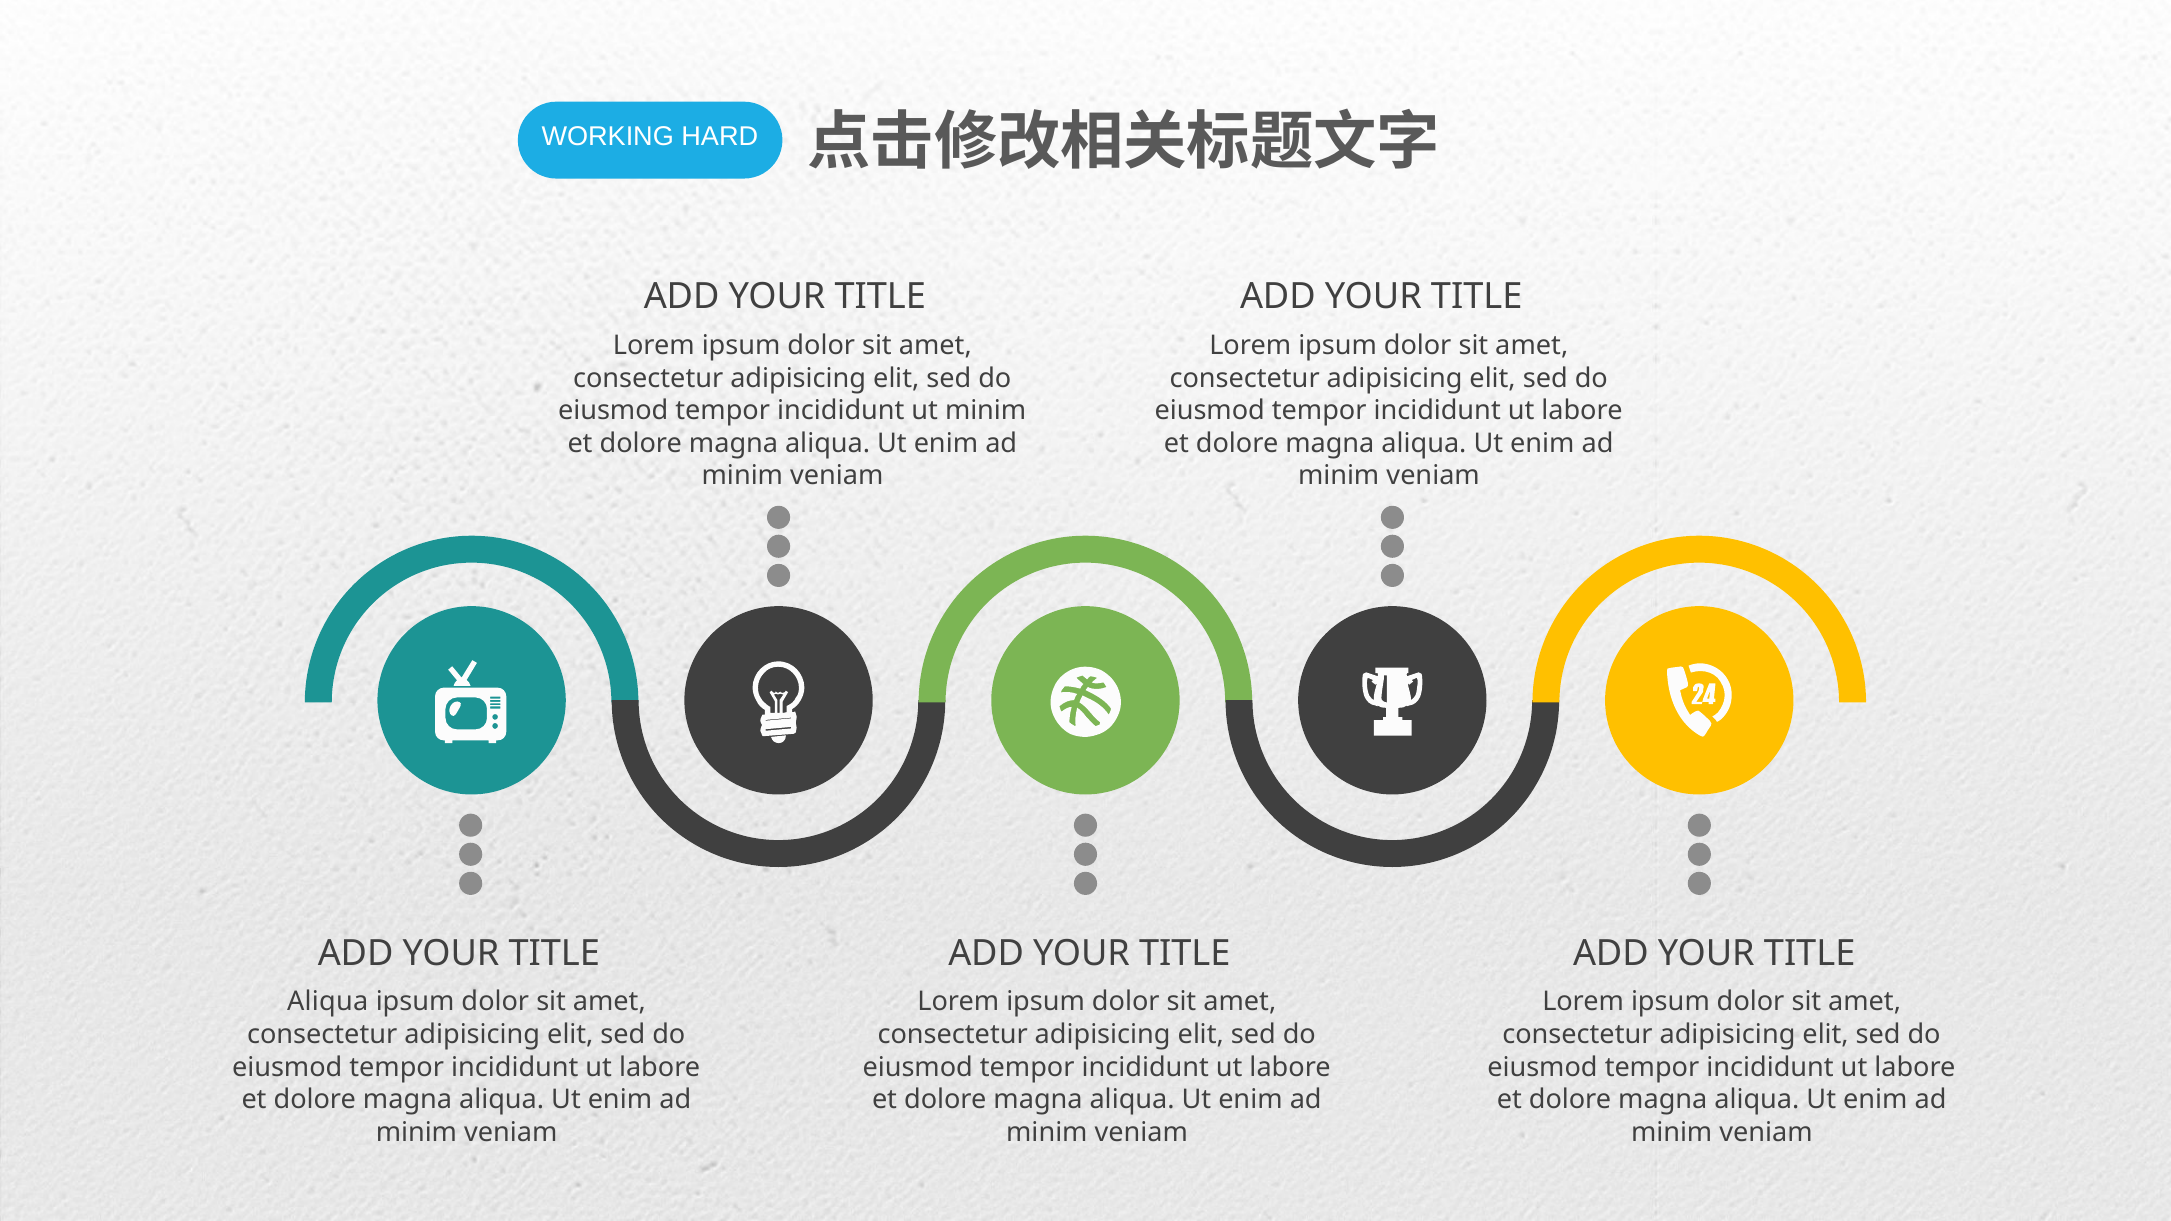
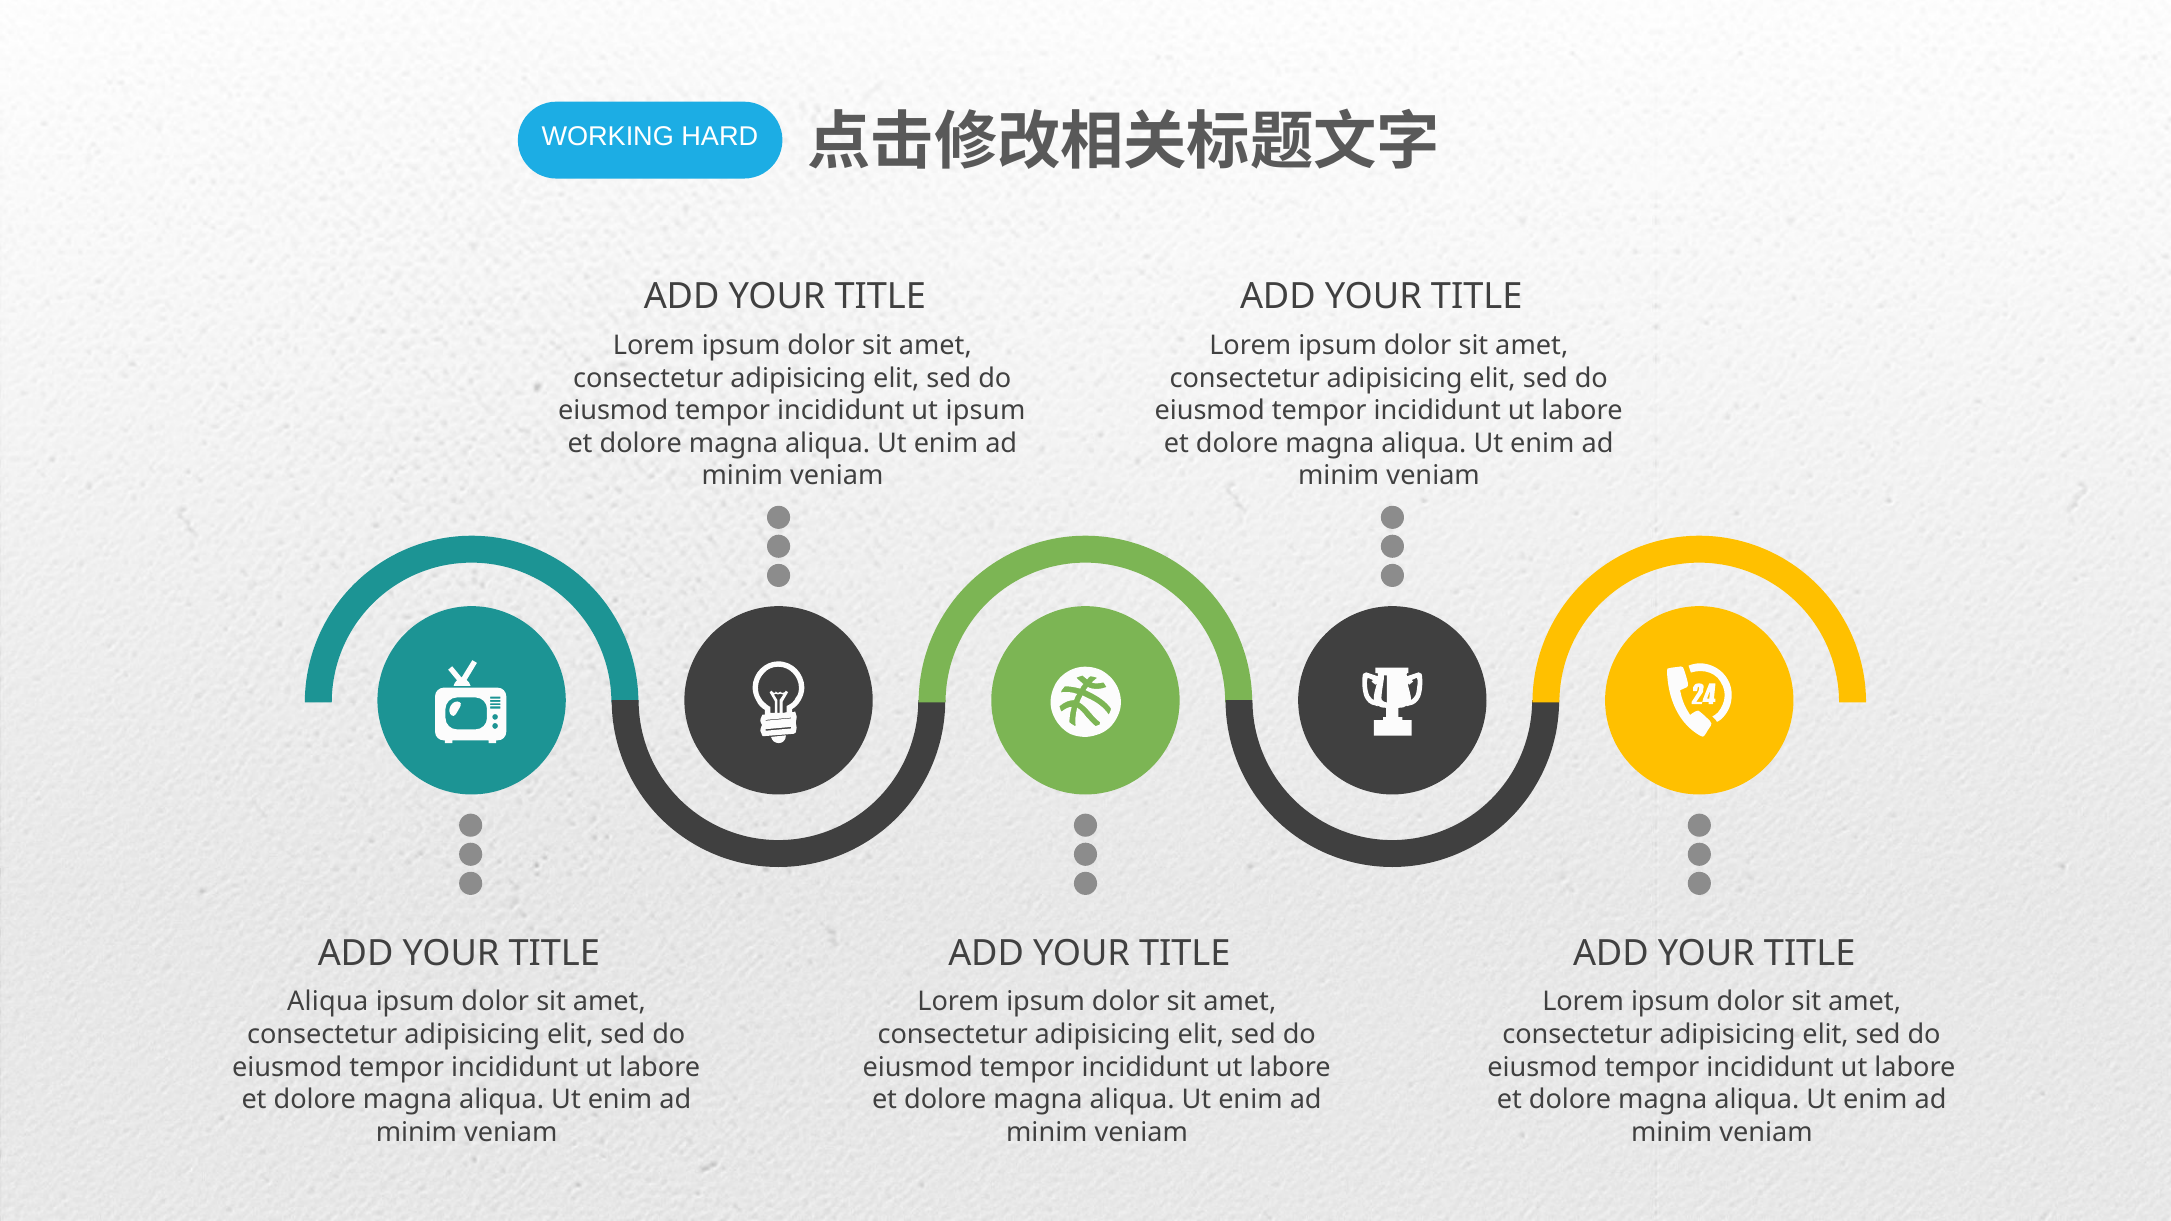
ut minim: minim -> ipsum (985, 411)
